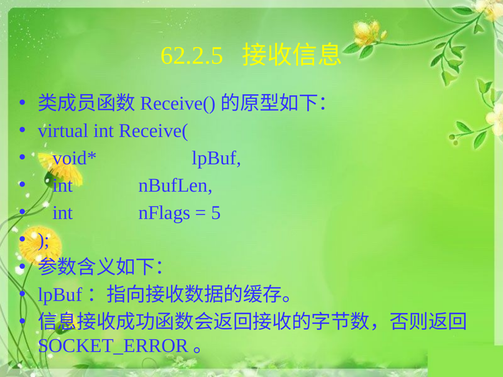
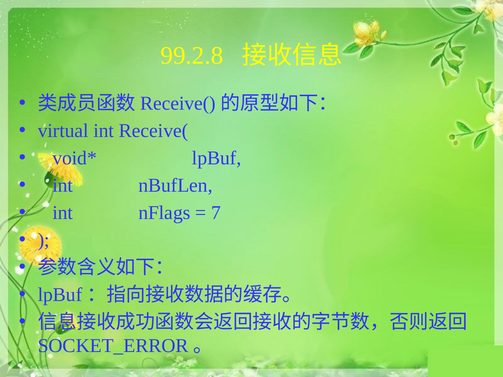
62.2.5: 62.2.5 -> 99.2.8 (192, 55)
5: 5 -> 7 (216, 213)
